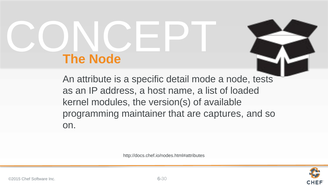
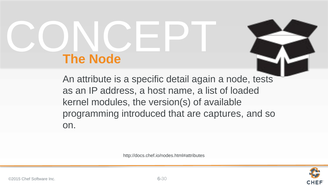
mode: mode -> again (204, 79)
maintainer: maintainer -> introduced (144, 113)
